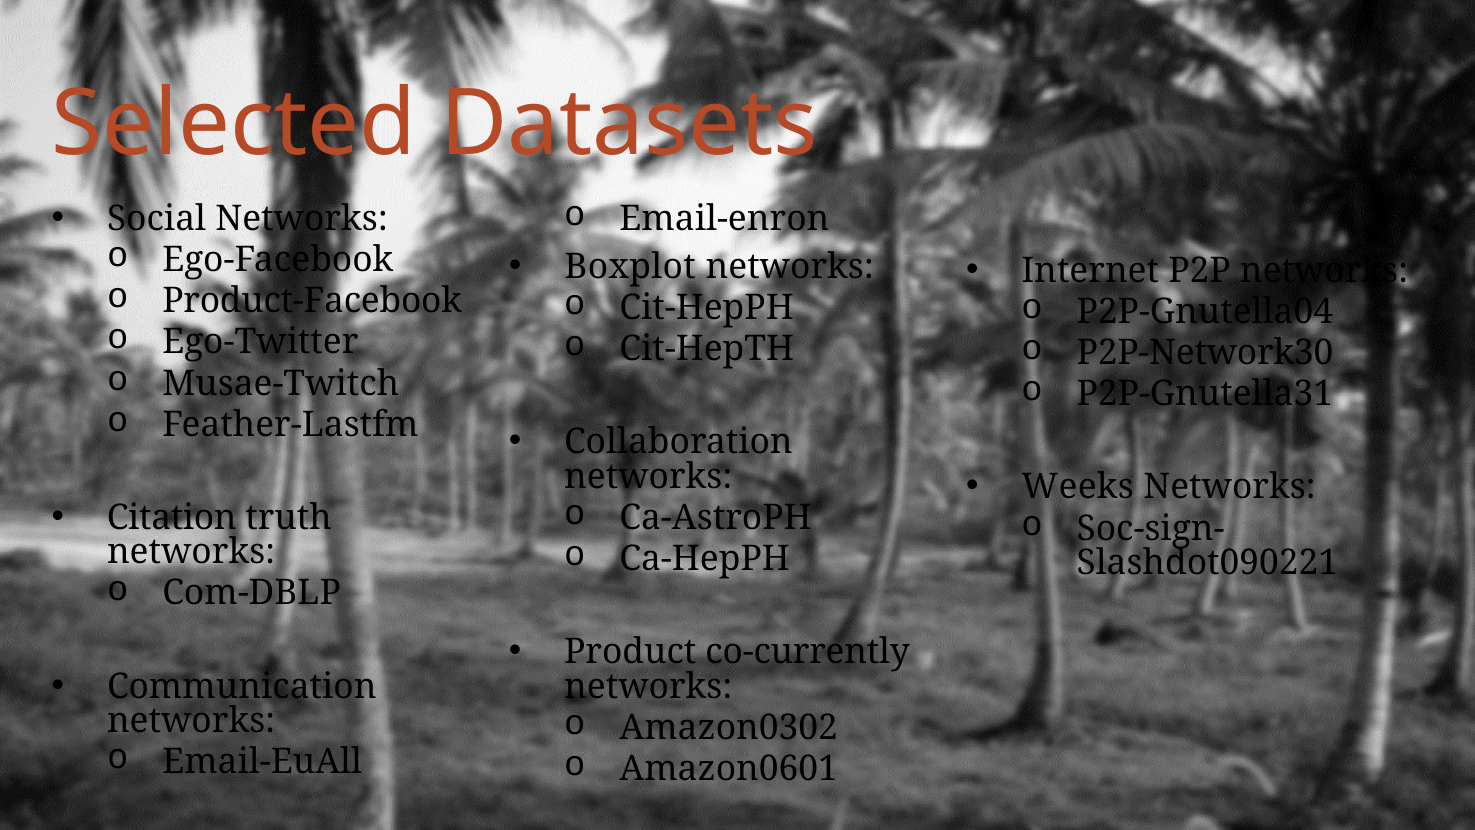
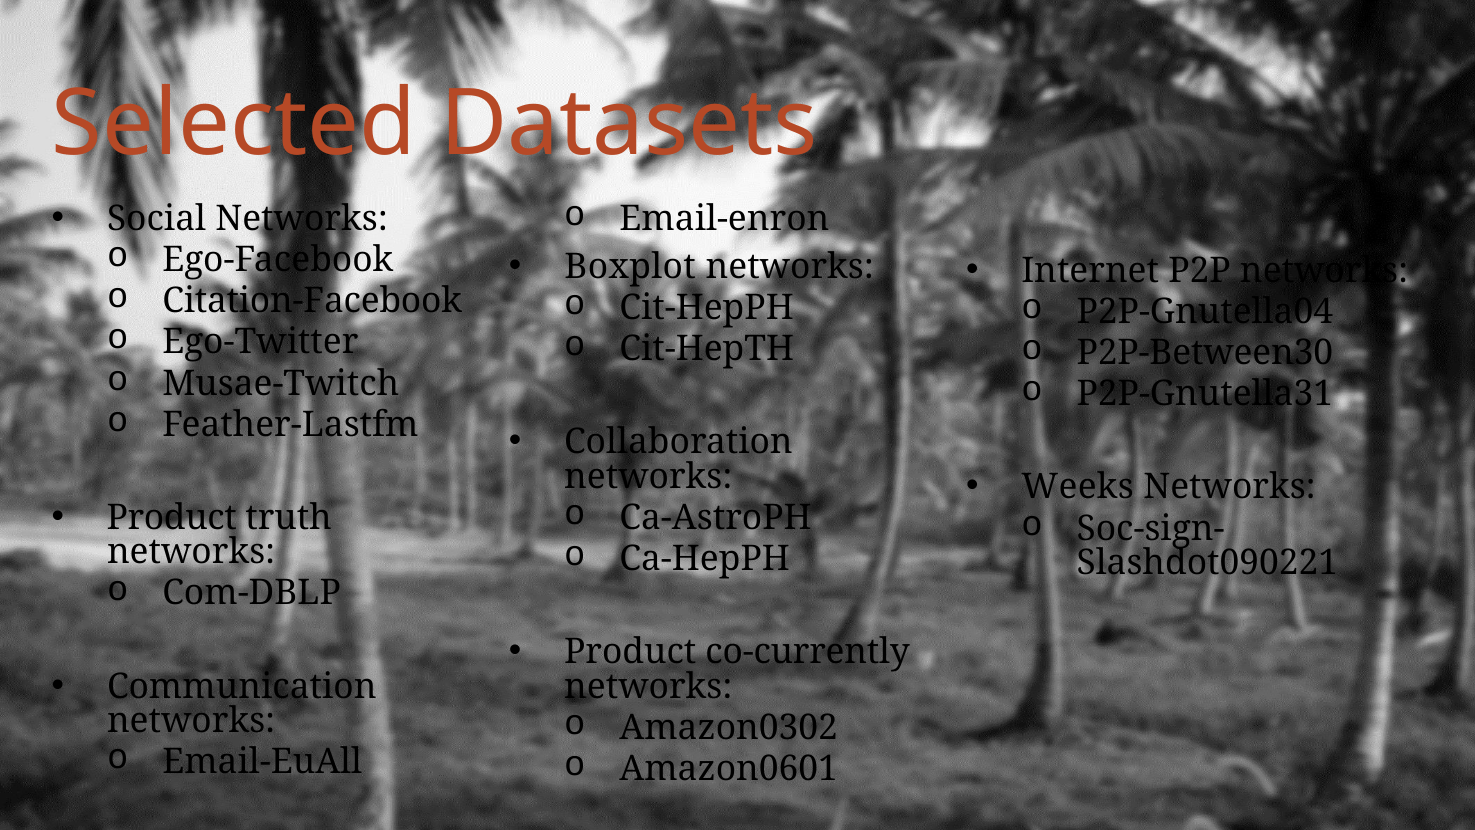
Product-Facebook: Product-Facebook -> Citation-Facebook (312, 301)
P2P-Network30: P2P-Network30 -> P2P-Between30 (1205, 353)
Citation: Citation -> Product (172, 518)
